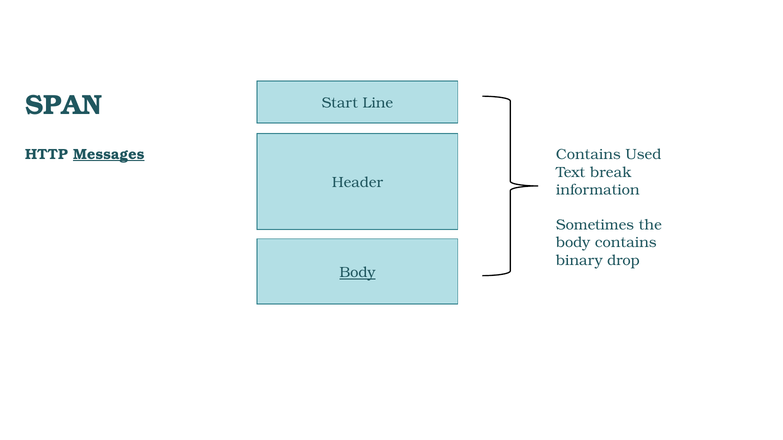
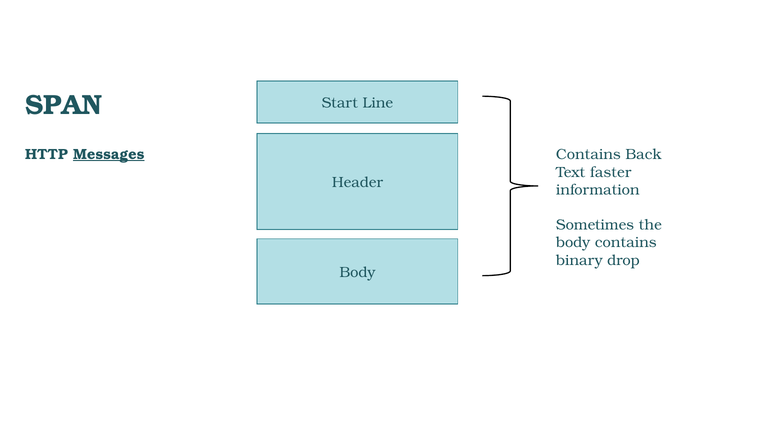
Used: Used -> Back (643, 155)
break: break -> faster (611, 172)
Body underline: present -> none (357, 273)
